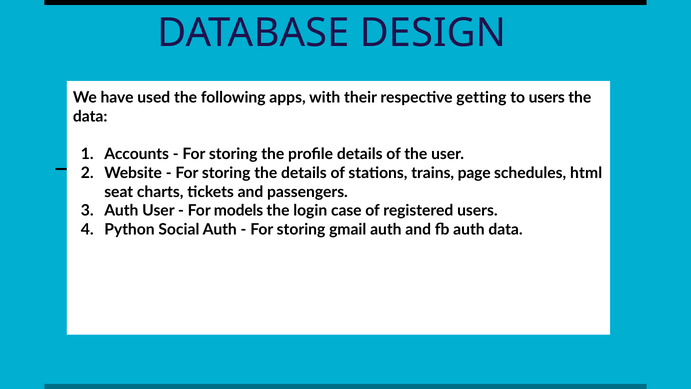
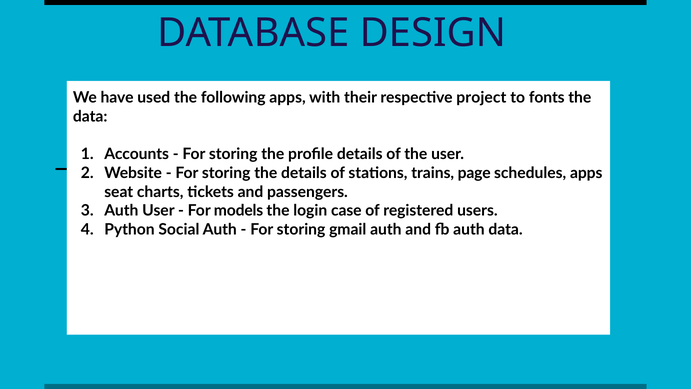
getting: getting -> project (481, 98)
to users: users -> fonts (547, 98)
schedules html: html -> apps (586, 173)
